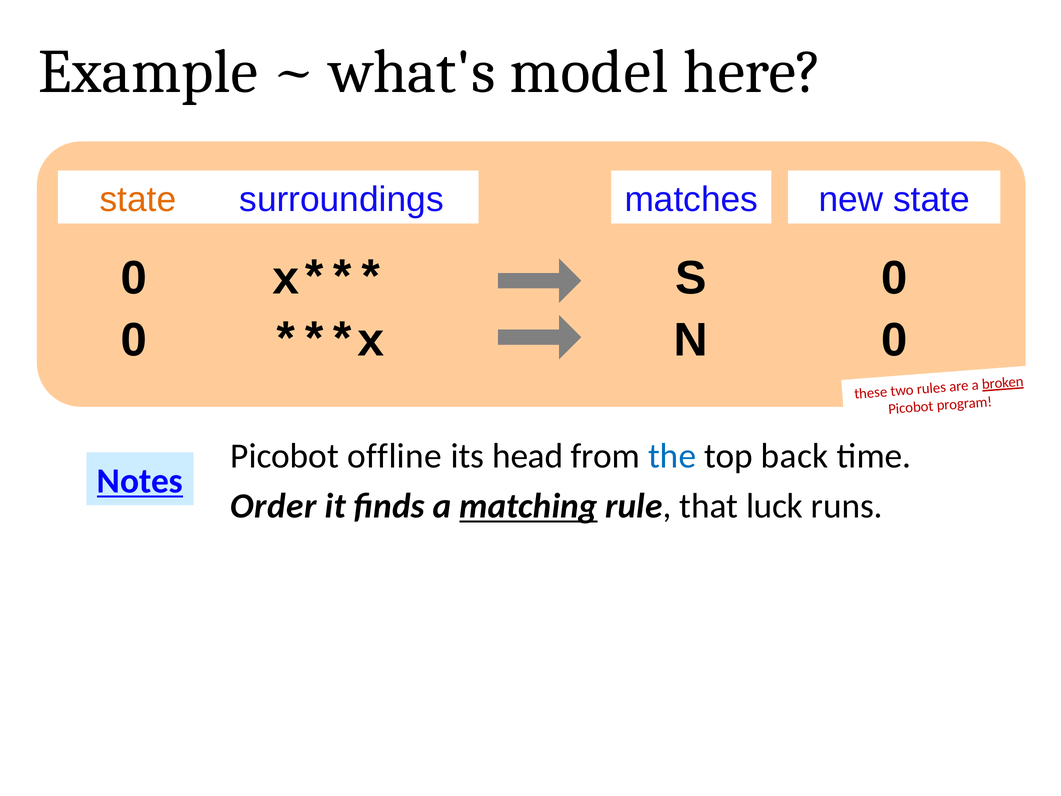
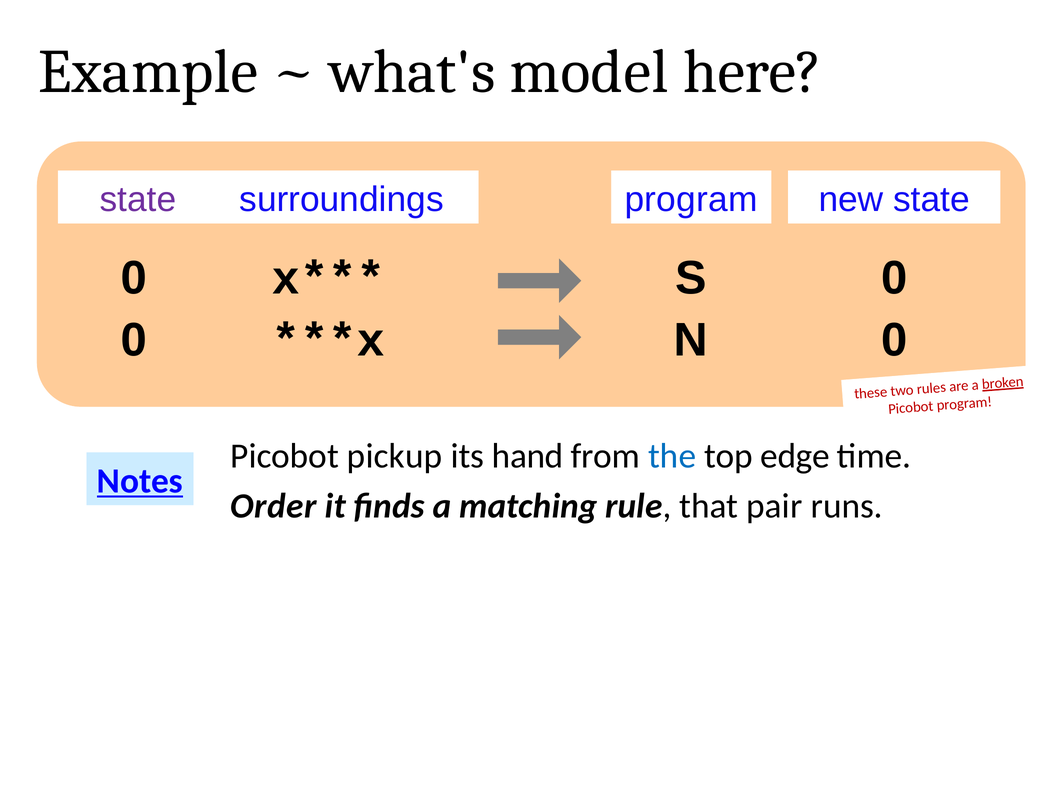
state colour: orange -> purple (138, 199)
matches: matches -> program (691, 199)
offline: offline -> pickup (395, 456)
head: head -> hand (528, 456)
back: back -> edge (795, 456)
matching underline: present -> none (528, 506)
luck: luck -> pair (774, 506)
